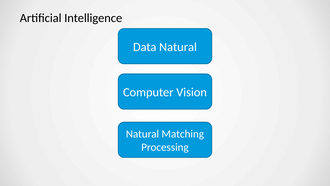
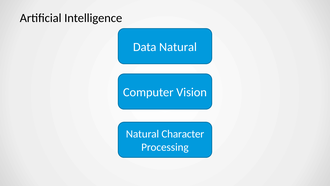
Matching: Matching -> Character (183, 134)
